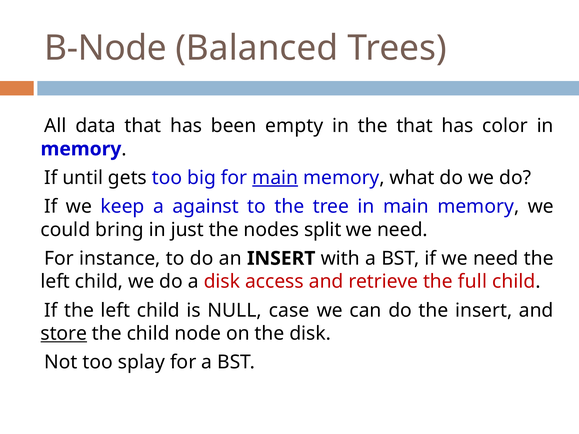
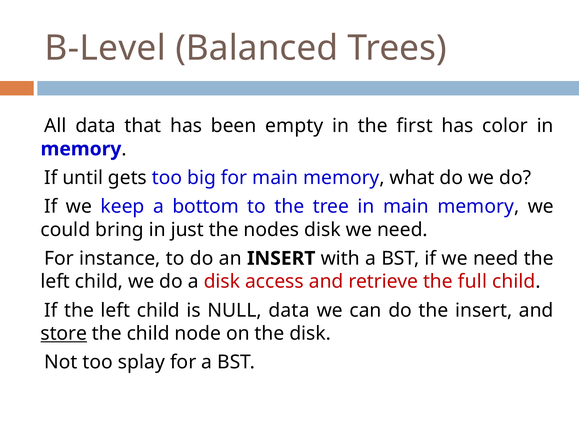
B-Node: B-Node -> B-Level (105, 48)
the that: that -> first (415, 126)
main underline: present -> none (275, 178)
against: against -> bottom (206, 207)
nodes split: split -> disk (323, 230)
NULL case: case -> data (289, 311)
